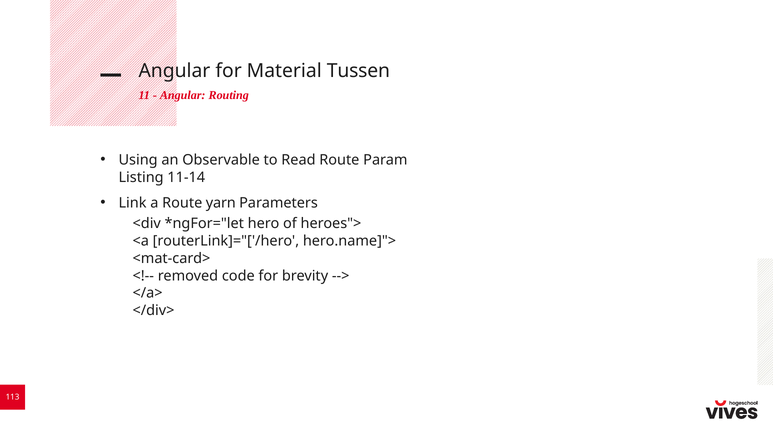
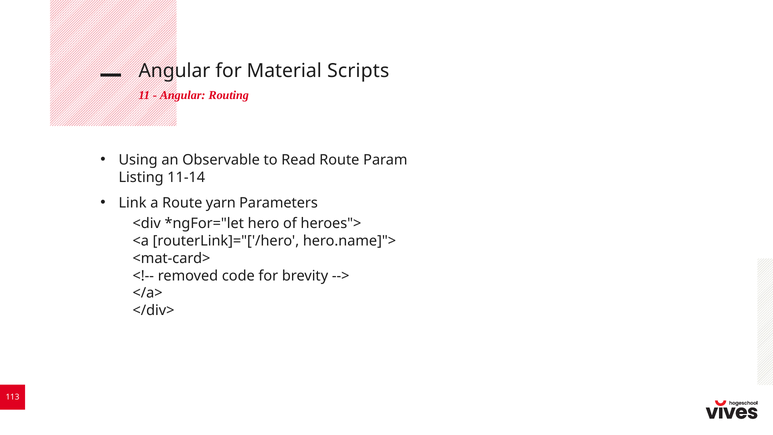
Tussen: Tussen -> Scripts (358, 71)
